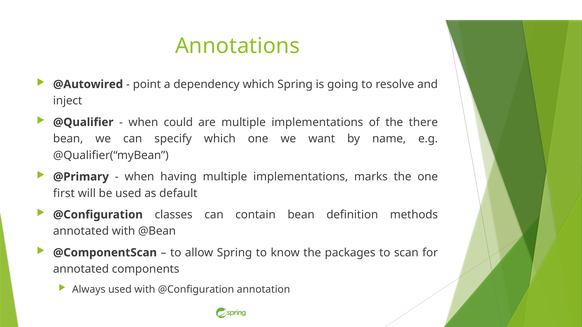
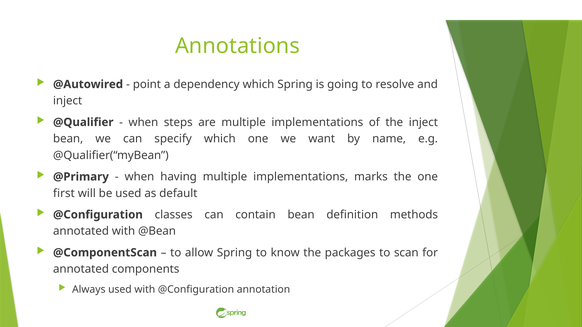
could: could -> steps (178, 122)
the there: there -> inject (423, 122)
